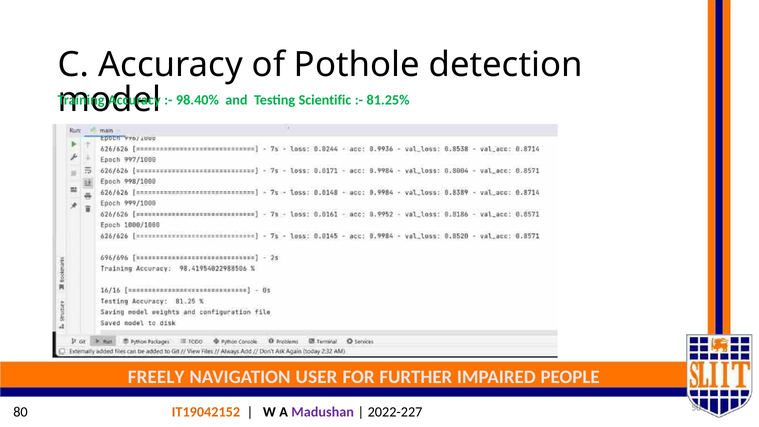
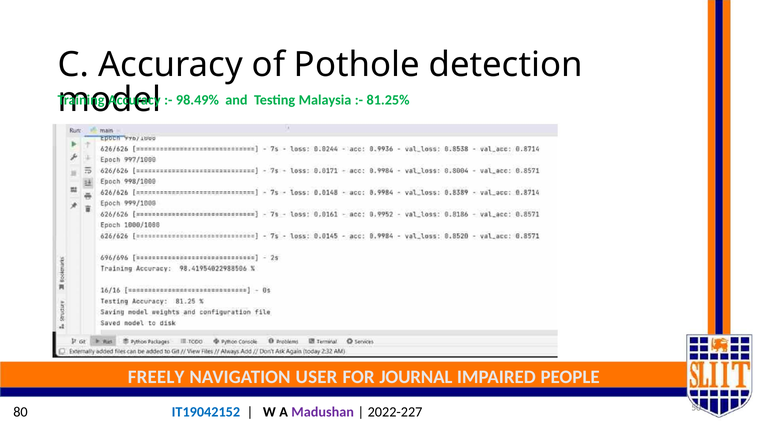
98.40%: 98.40% -> 98.49% (197, 100)
Scientific: Scientific -> Malaysia (325, 100)
FURTHER: FURTHER -> JOURNAL (416, 377)
IT19042152 colour: orange -> blue (206, 412)
